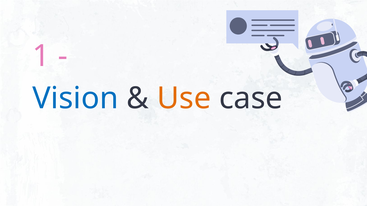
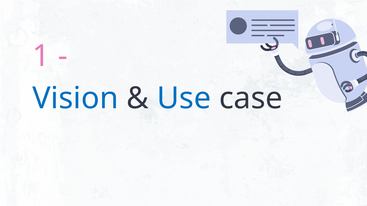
Use colour: orange -> blue (184, 98)
